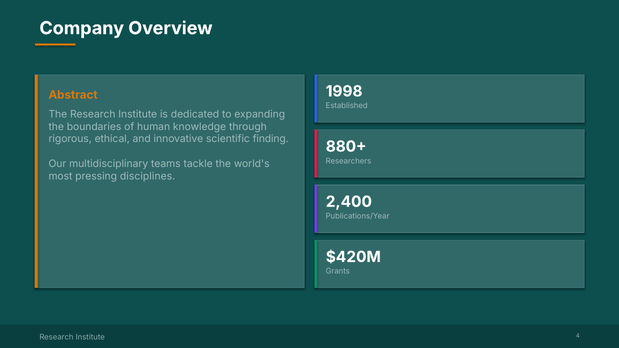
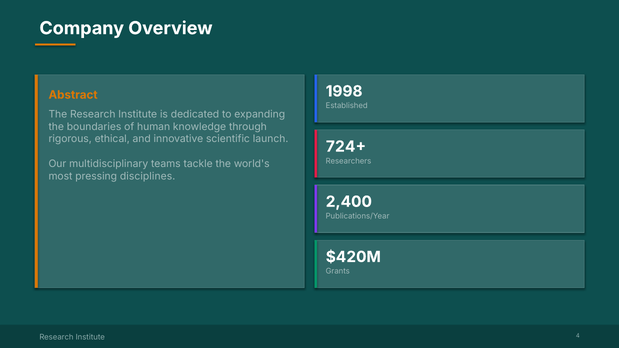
finding: finding -> launch (271, 139)
880+: 880+ -> 724+ (346, 147)
